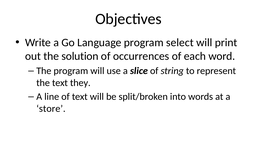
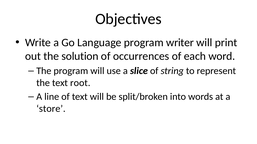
select: select -> writer (180, 43)
they: they -> root (80, 83)
